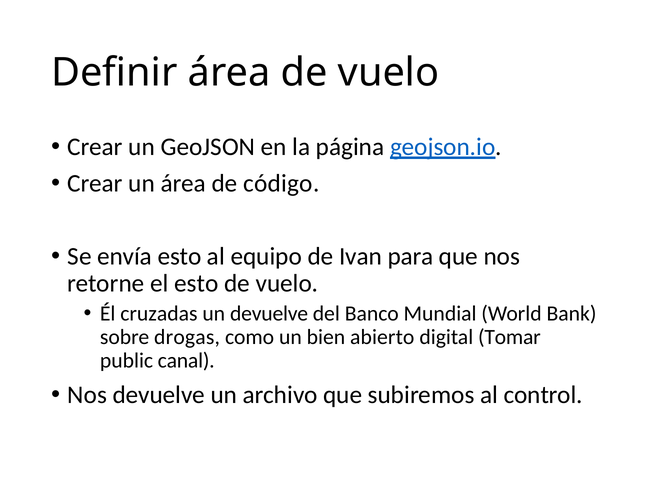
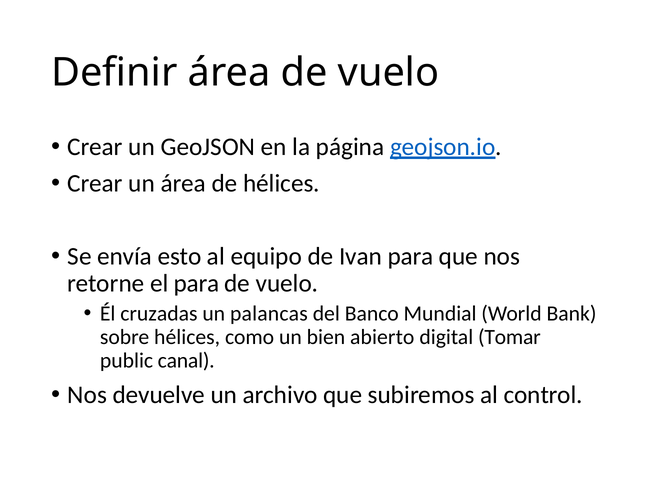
de código: código -> hélices (281, 183)
el esto: esto -> para (196, 283)
un devuelve: devuelve -> palancas (269, 313)
sobre drogas: drogas -> hélices (187, 337)
